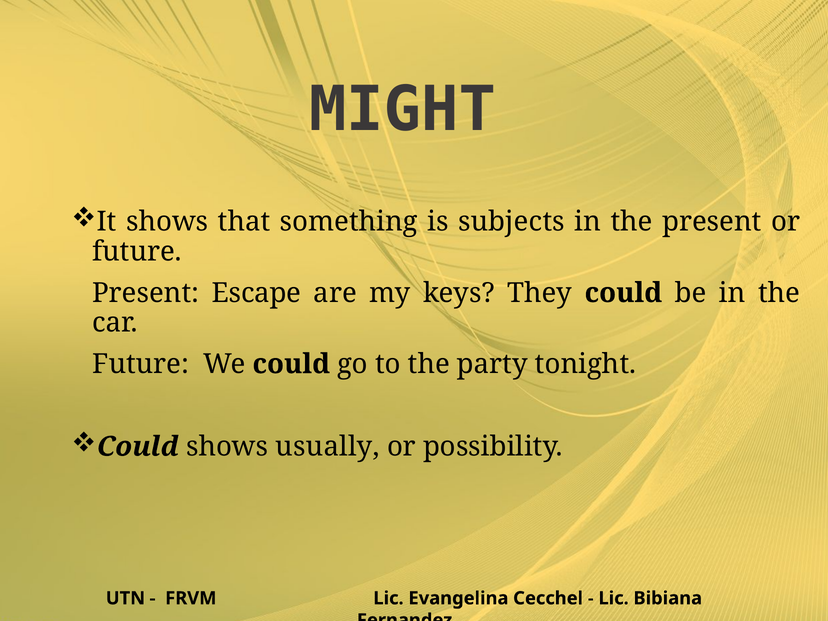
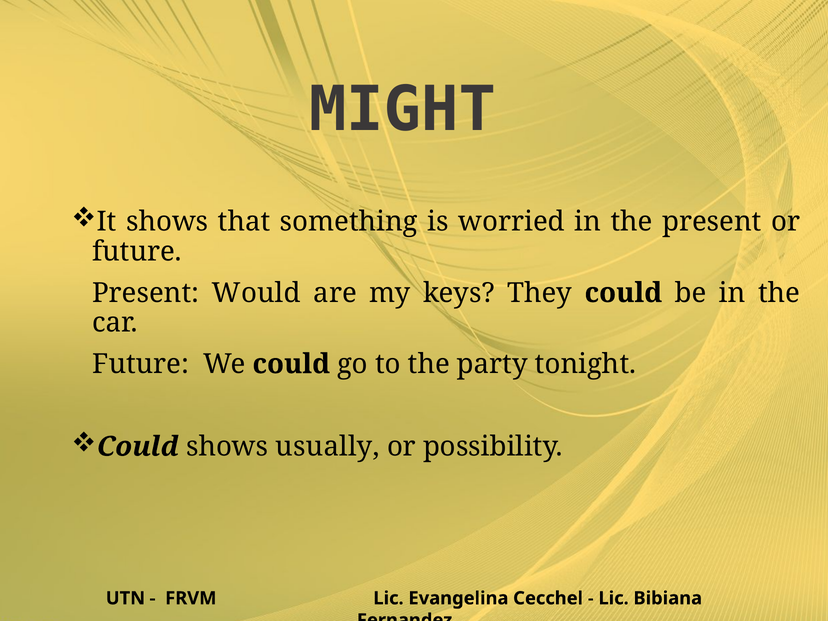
subjects: subjects -> worried (512, 222)
Escape: Escape -> Would (256, 293)
